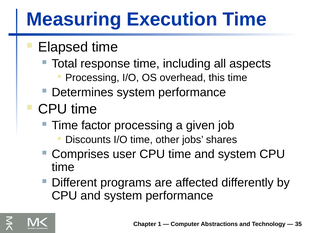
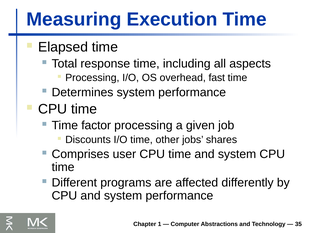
this: this -> fast (217, 78)
